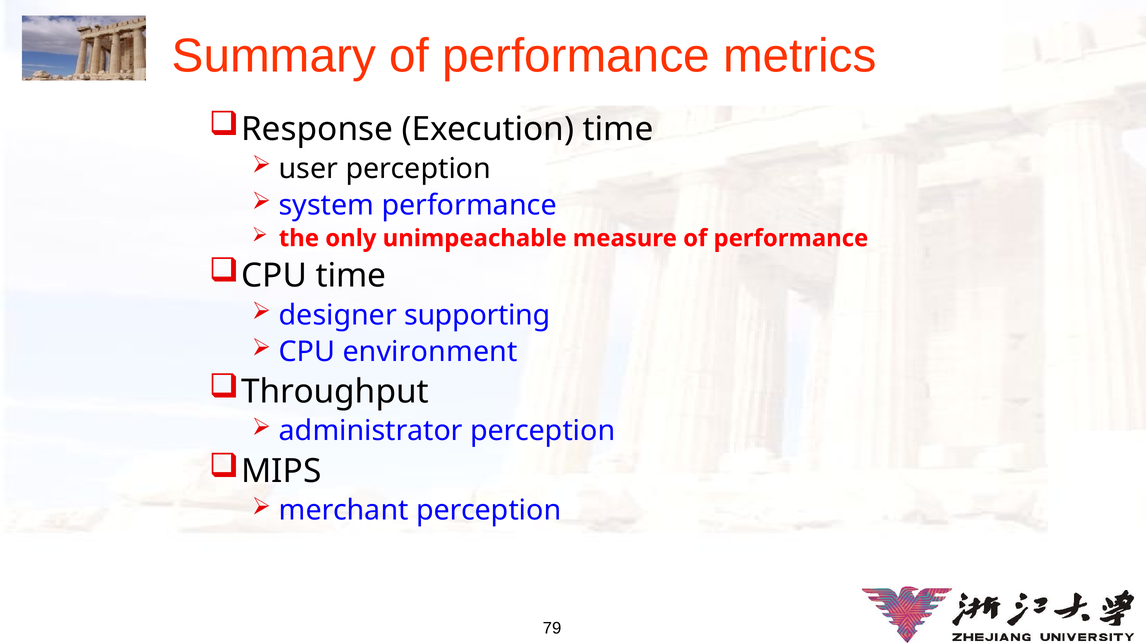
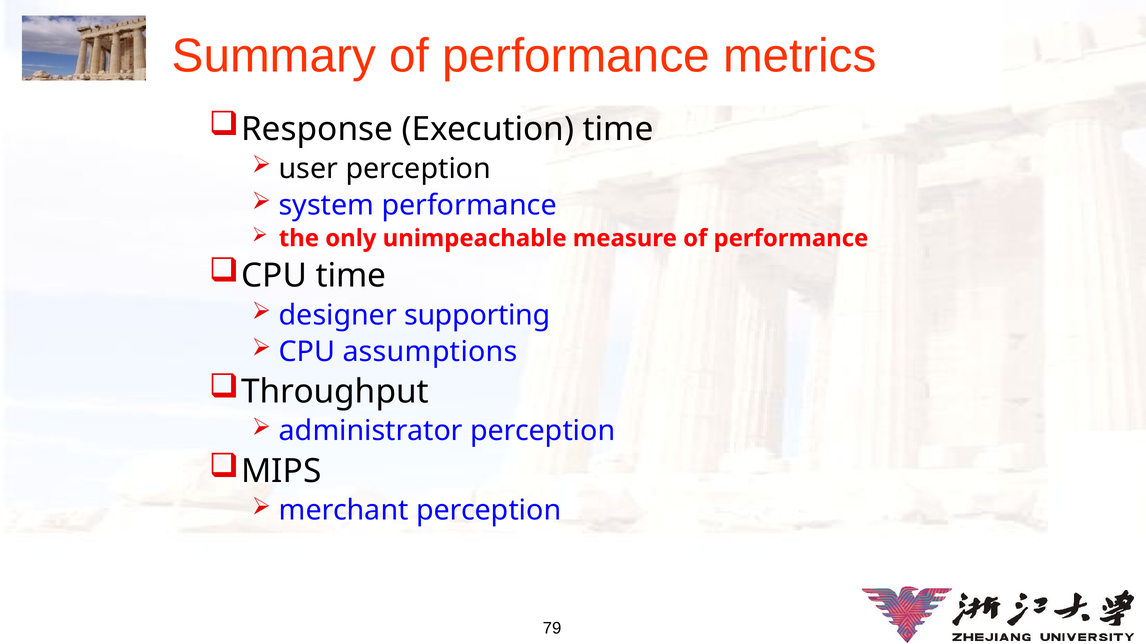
environment: environment -> assumptions (430, 352)
